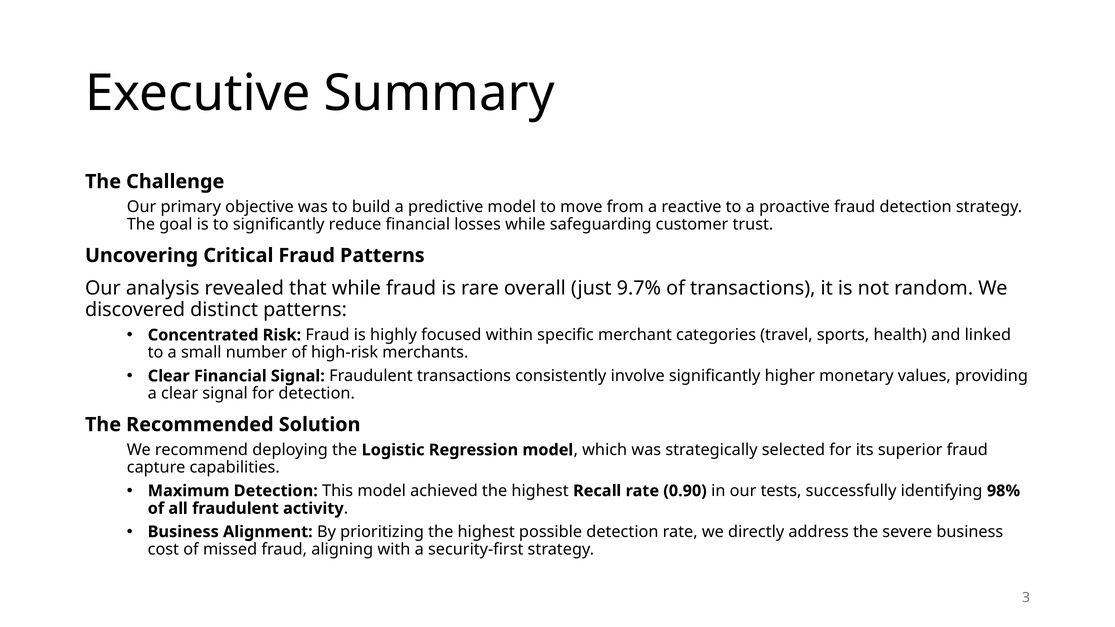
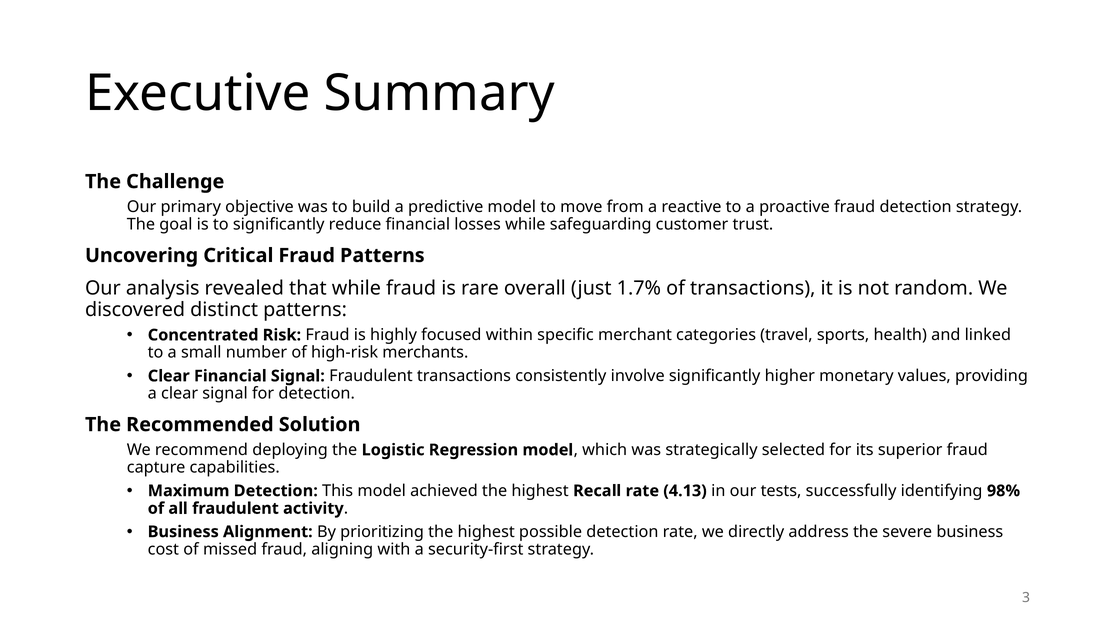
9.7%: 9.7% -> 1.7% (639, 289)
0.90: 0.90 -> 4.13 (685, 491)
